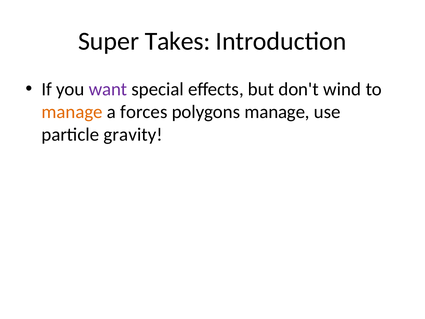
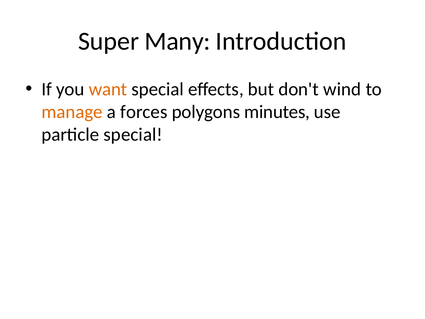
Takes: Takes -> Many (177, 41)
want colour: purple -> orange (108, 89)
polygons manage: manage -> minutes (277, 112)
particle gravity: gravity -> special (133, 135)
